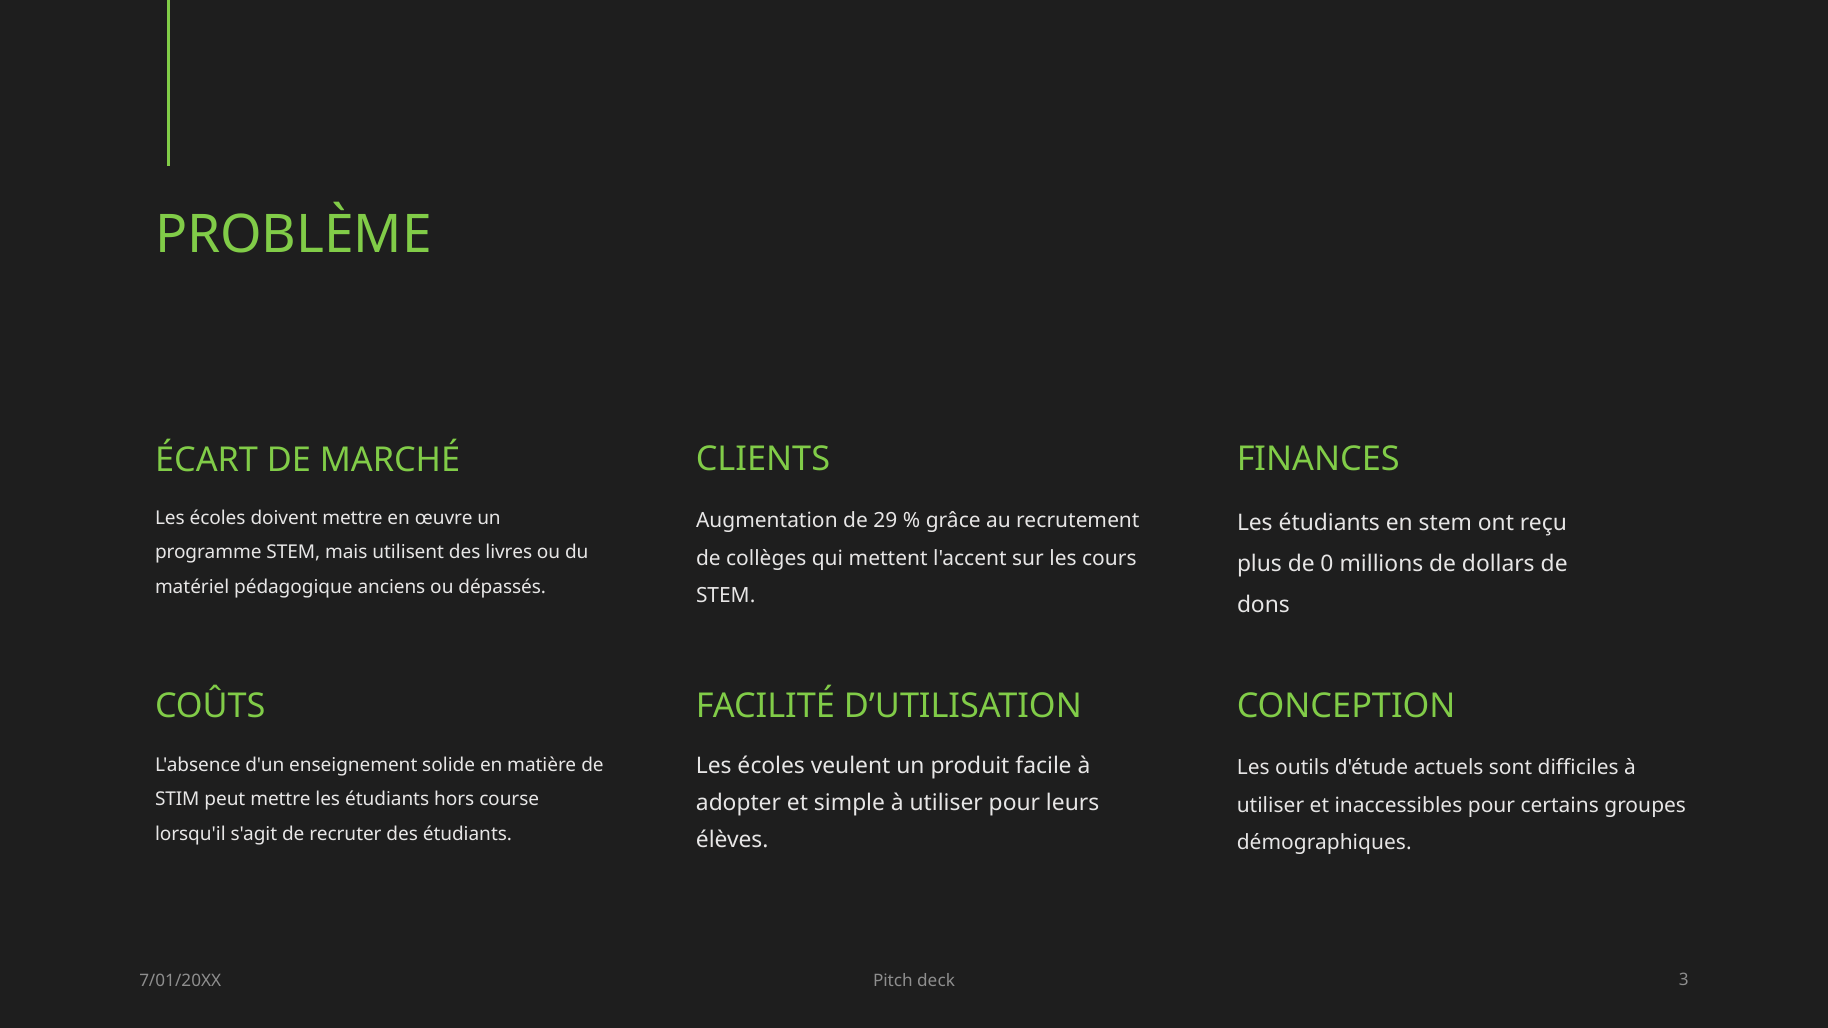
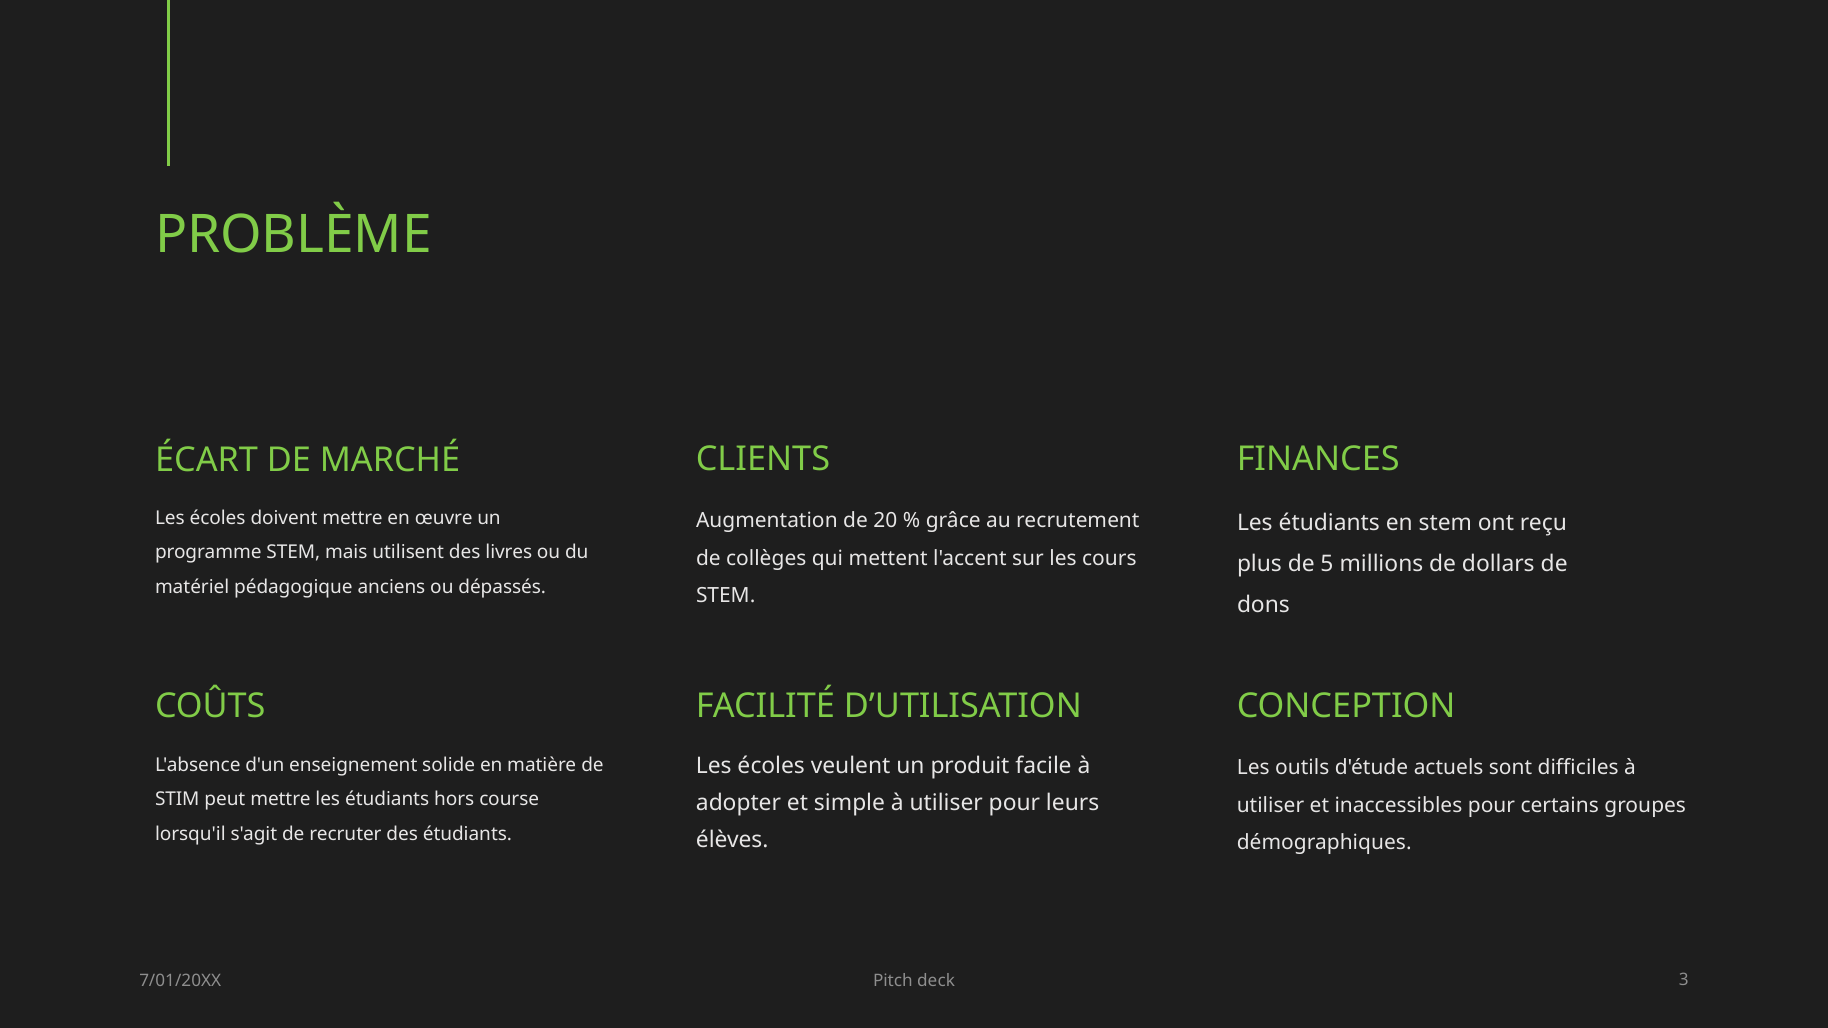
29: 29 -> 20 (885, 521)
0: 0 -> 5 (1327, 564)
